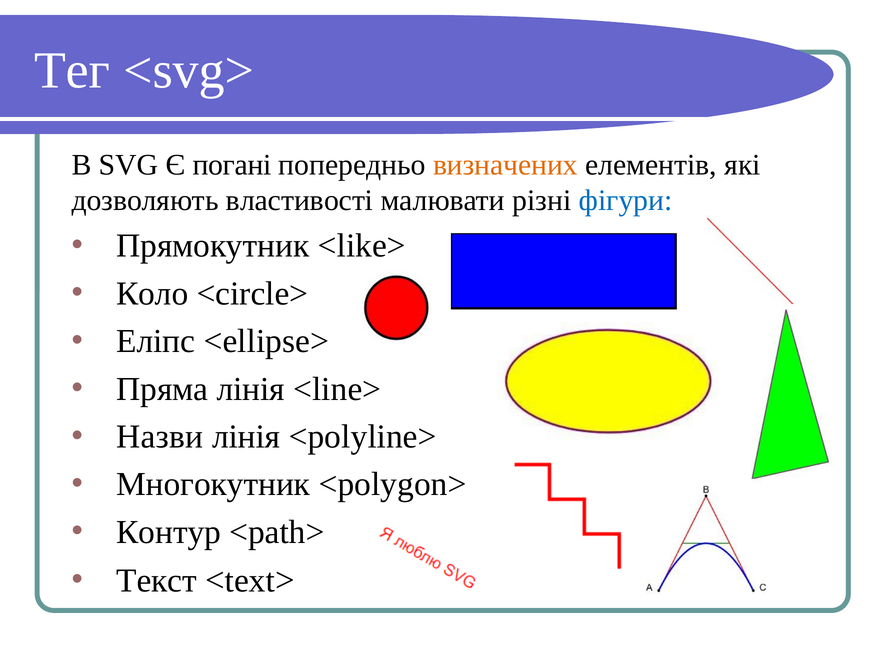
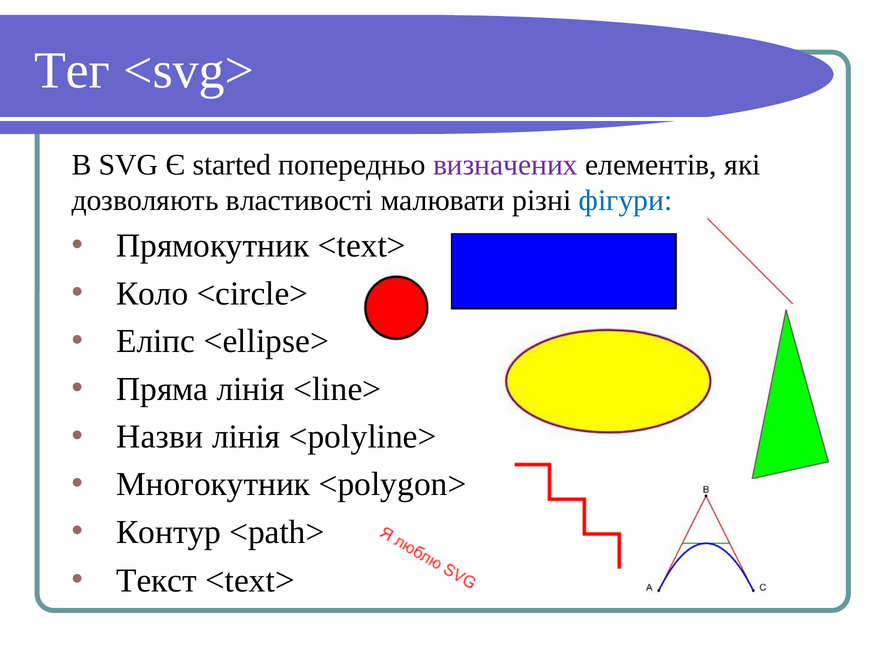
погані: погані -> started (232, 165)
визначених colour: orange -> purple (505, 165)
Прямокутник <like>: <like> -> <text> (362, 246)
